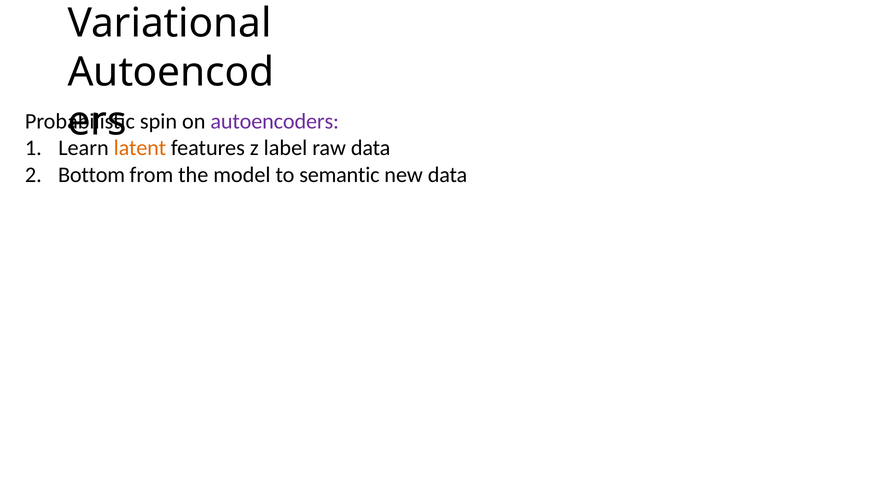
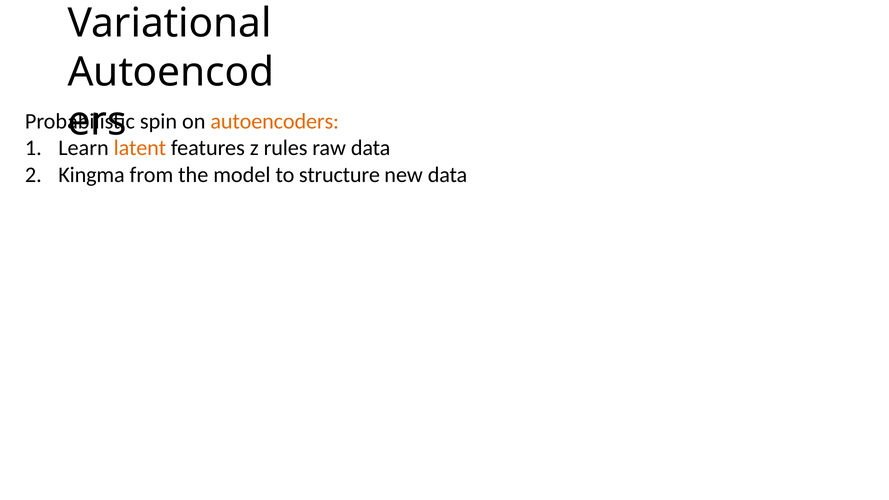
autoencoders colour: purple -> orange (275, 121)
label: label -> rules (286, 148)
Bottom: Bottom -> Kingma (92, 175)
semantic: semantic -> structure (339, 175)
